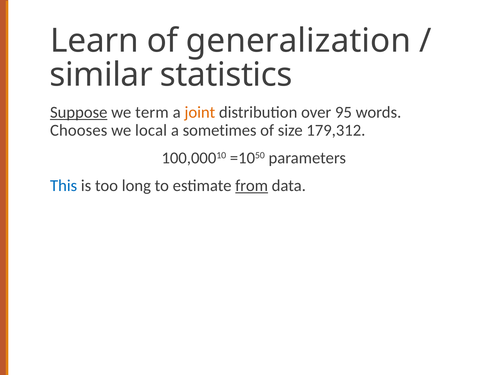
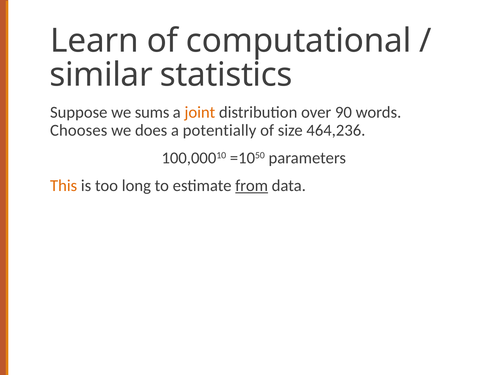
generalization: generalization -> computational (299, 41)
Suppose underline: present -> none (79, 112)
term: term -> sums (152, 112)
95: 95 -> 90 (344, 112)
local: local -> does (151, 130)
sometimes: sometimes -> potentially (220, 130)
179,312: 179,312 -> 464,236 (336, 130)
This colour: blue -> orange (64, 186)
